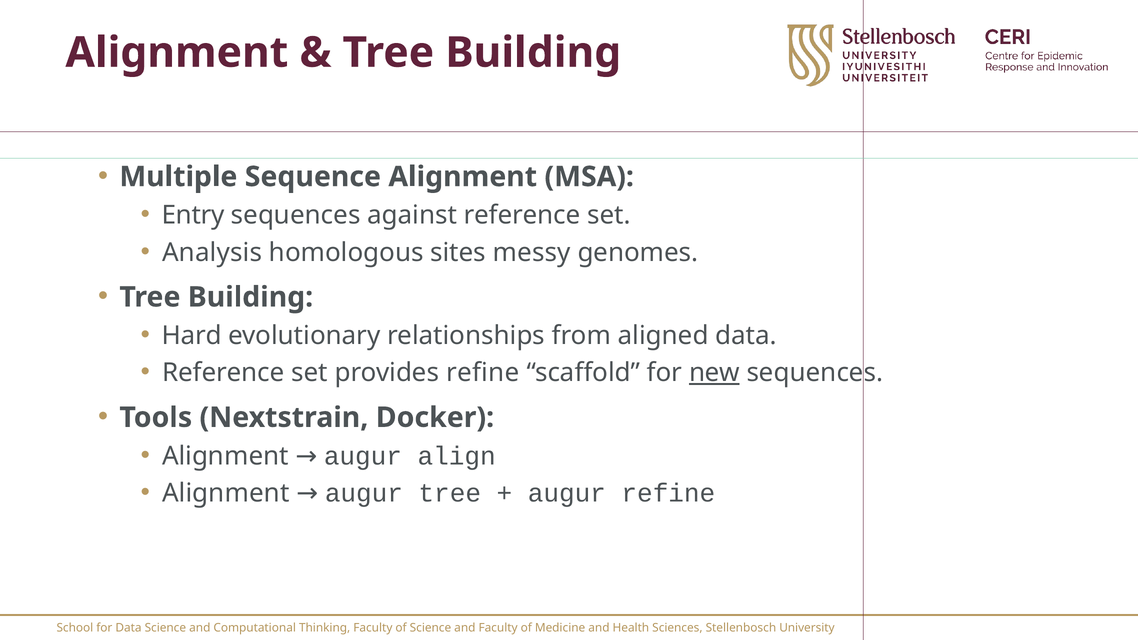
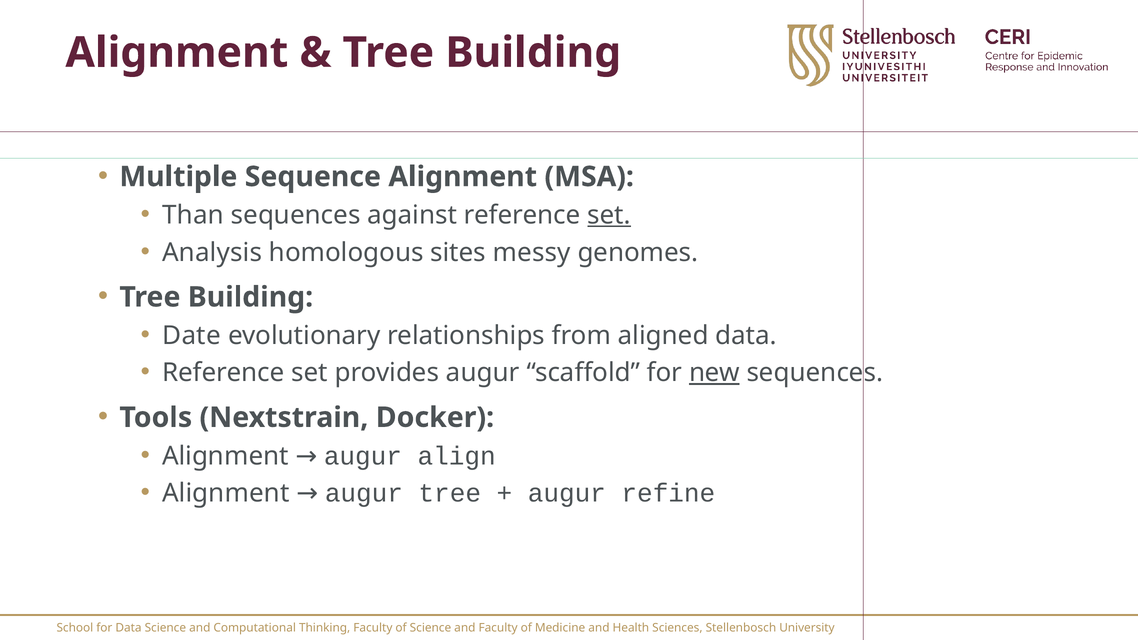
Entry: Entry -> Than (193, 215)
set underline: none -> present (609, 215)
Hard: Hard -> Date (192, 336)
provides refine: refine -> augur (483, 373)
